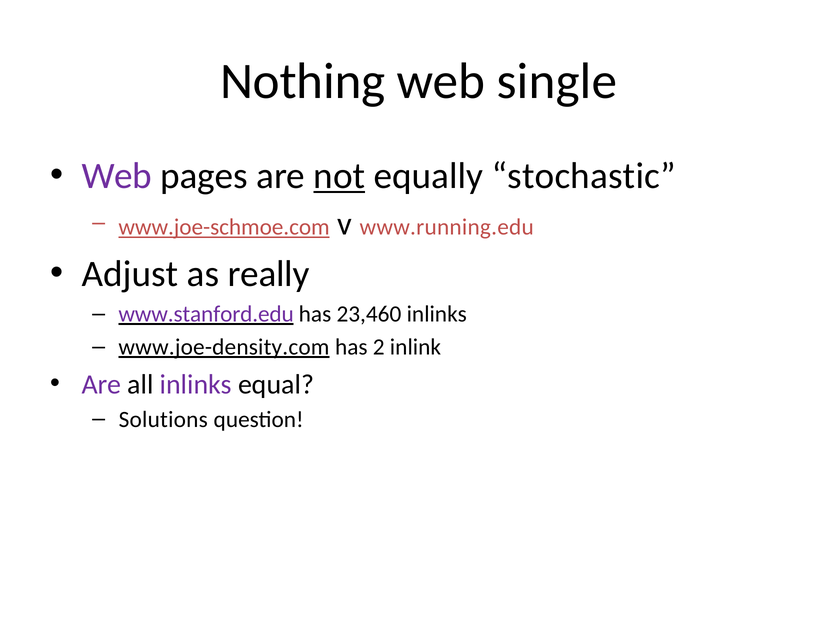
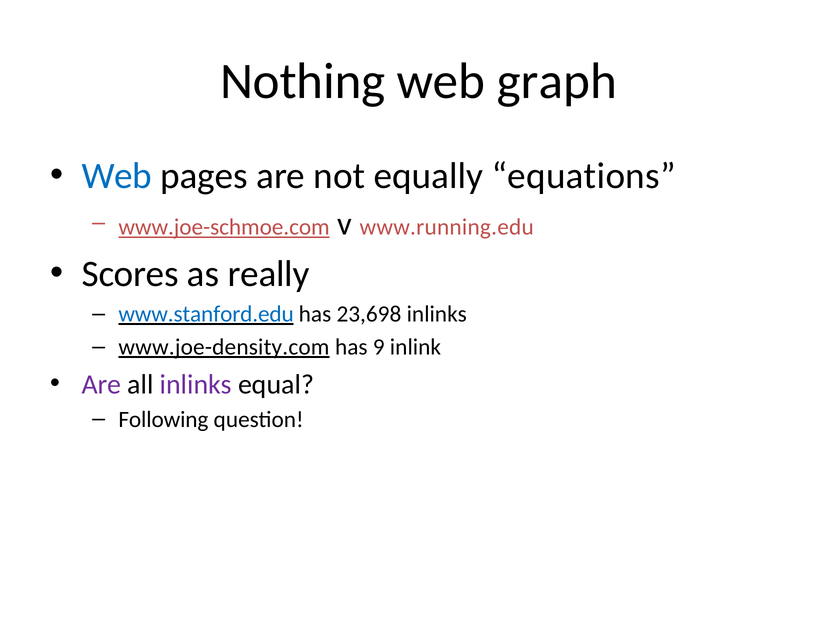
single: single -> graph (557, 81)
Web colour: purple -> blue (117, 176)
not underline: present -> none (339, 176)
stochastic: stochastic -> equations (584, 176)
Adjust: Adjust -> Scores (130, 274)
www.stanford.edu colour: purple -> blue (206, 314)
23,460: 23,460 -> 23,698 (369, 314)
2: 2 -> 9 (379, 347)
Solutions: Solutions -> Following (163, 419)
